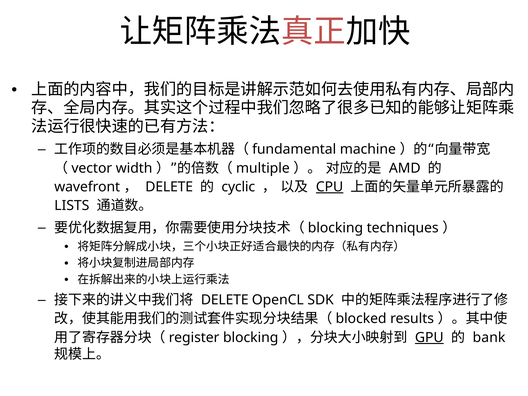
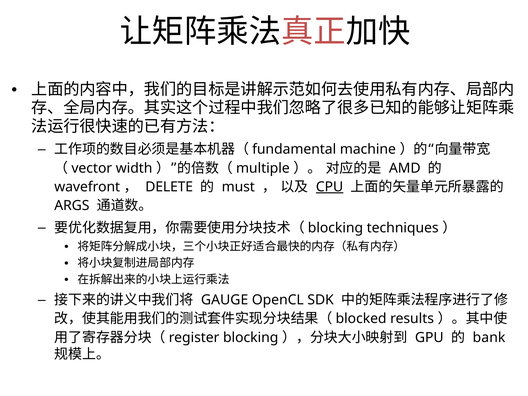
cyclic: cyclic -> must (238, 187)
LISTS: LISTS -> ARGS (72, 206)
DELETE: DELETE -> GAUGE (225, 300)
GPU underline: present -> none (429, 337)
